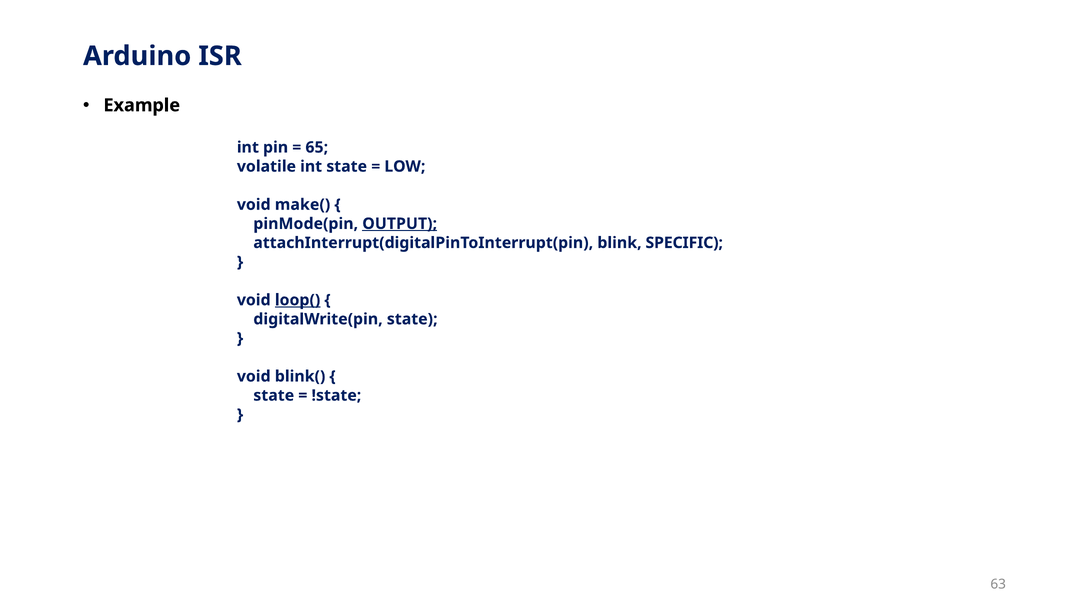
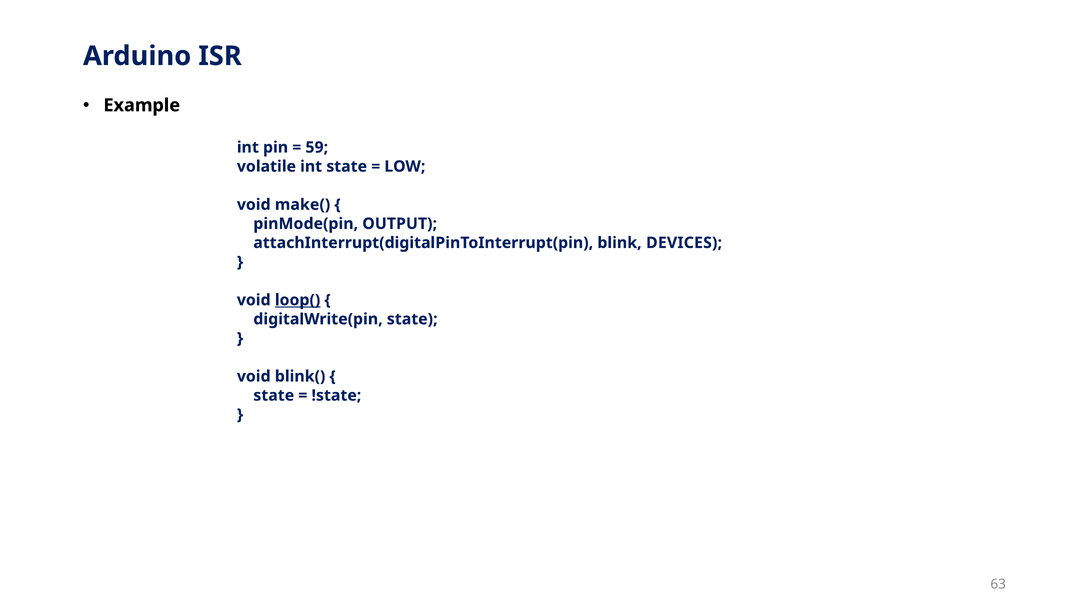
65: 65 -> 59 (317, 147)
OUTPUT underline: present -> none (400, 224)
SPECIFIC: SPECIFIC -> DEVICES (684, 243)
